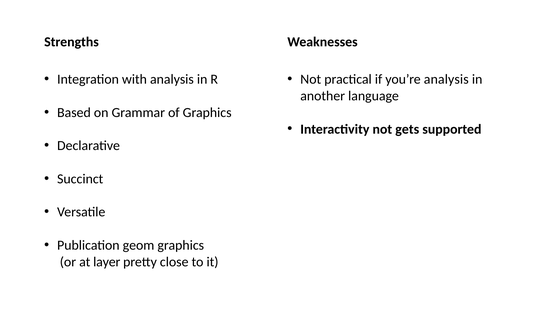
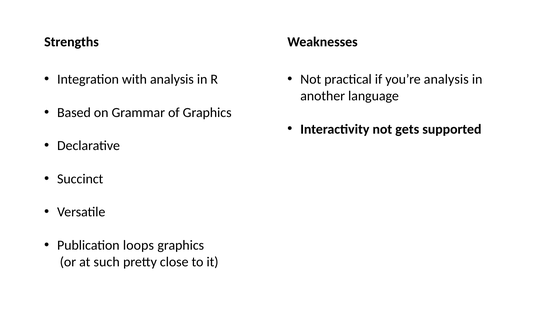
geom: geom -> loops (138, 245)
layer: layer -> such (107, 262)
